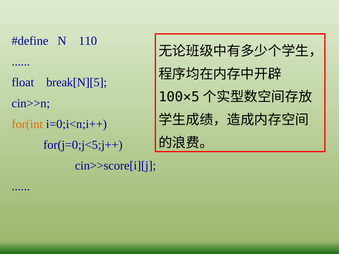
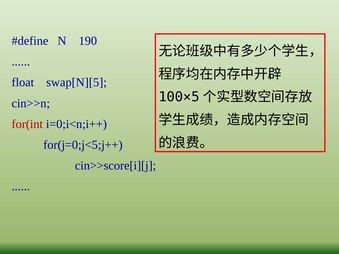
110: 110 -> 190 (88, 41)
break[N][5: break[N][5 -> swap[N][5 (77, 83)
for(int colour: orange -> red (27, 124)
